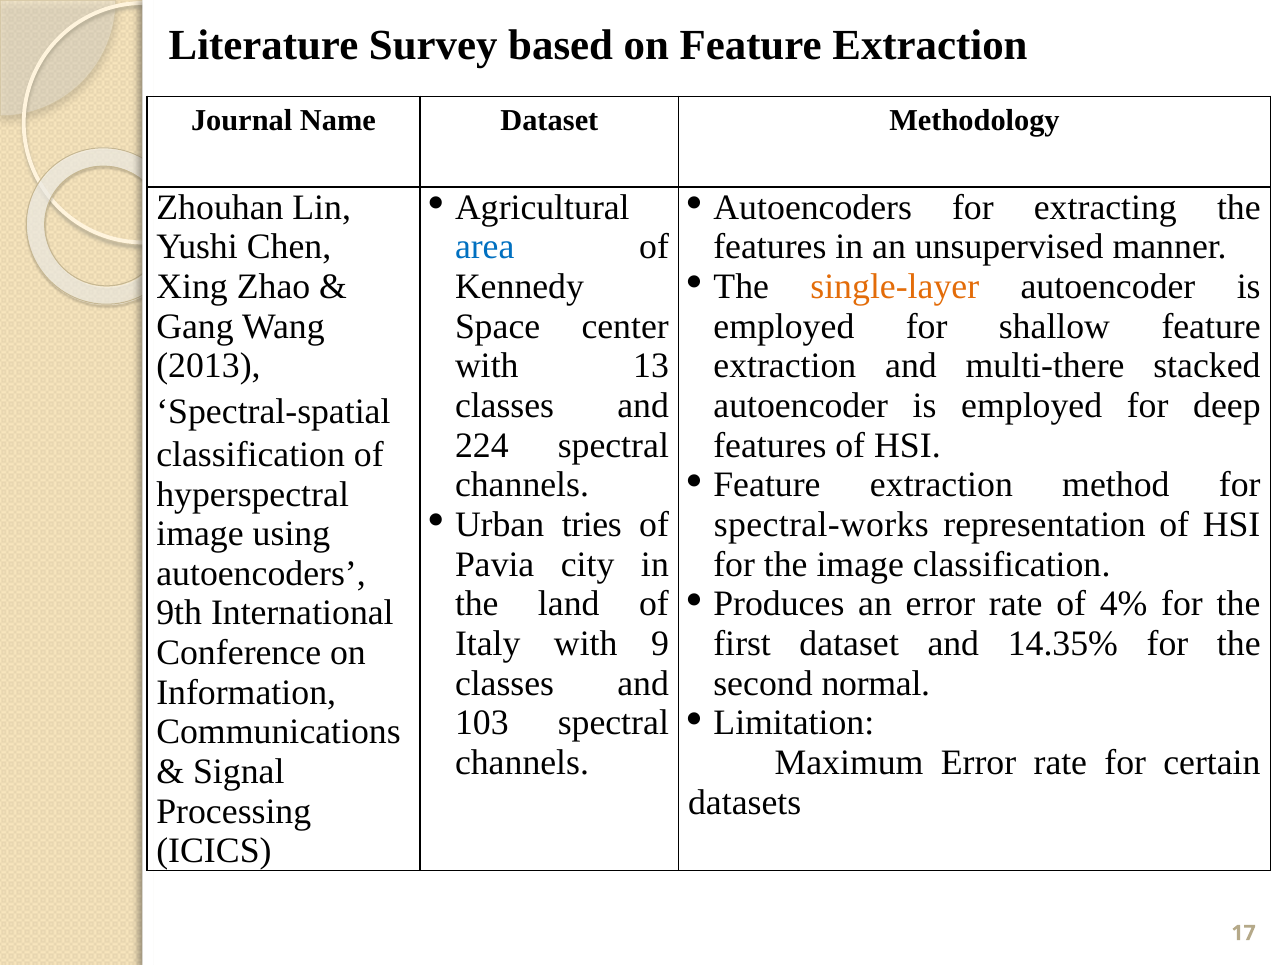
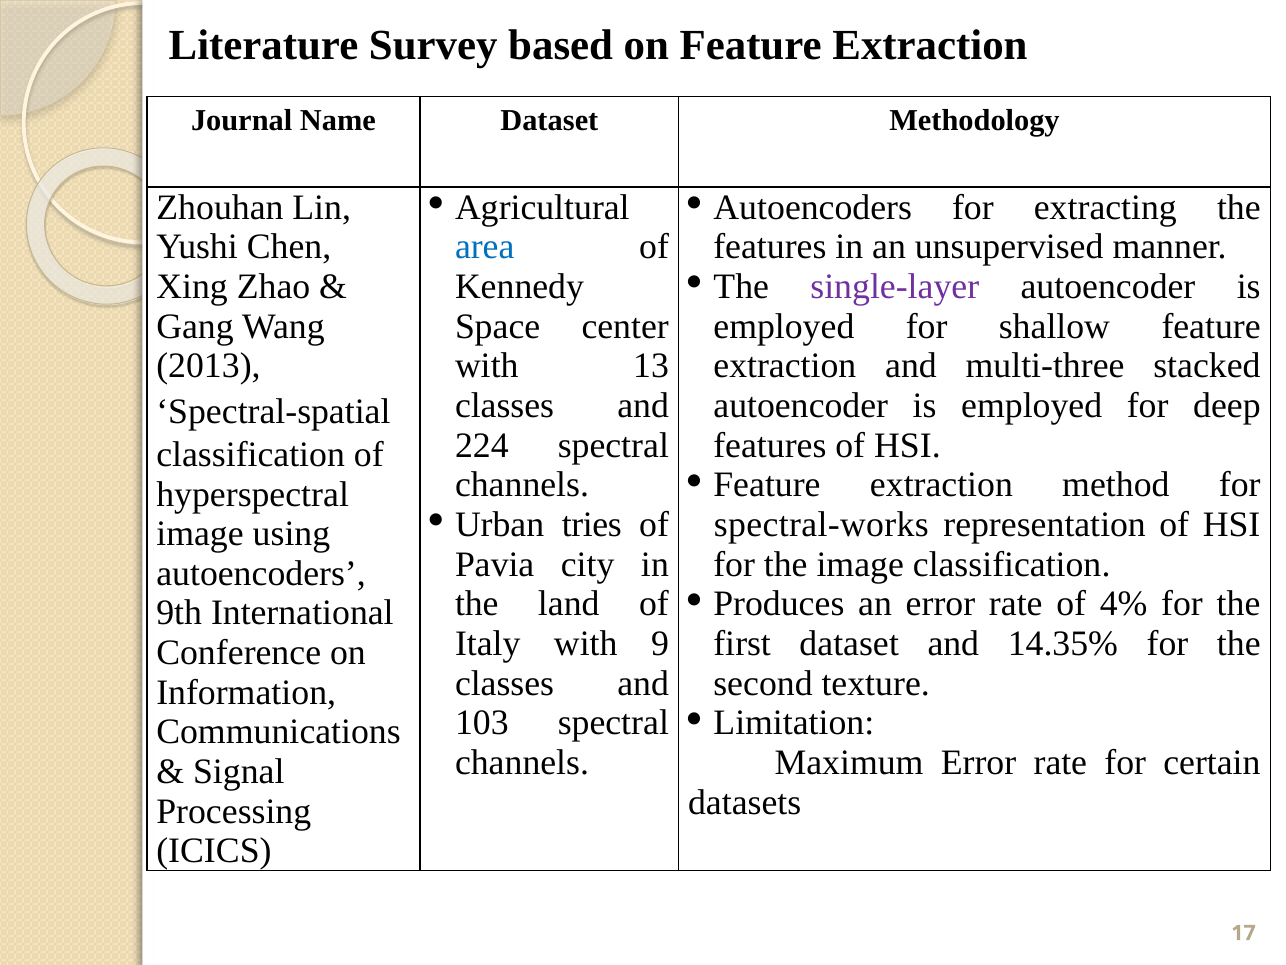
single-layer colour: orange -> purple (895, 287)
multi-there: multi-there -> multi-three (1045, 366)
normal: normal -> texture (876, 683)
